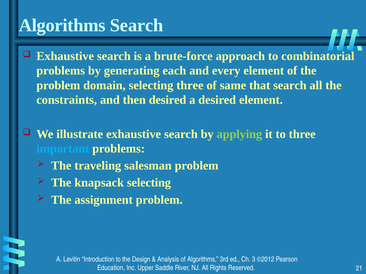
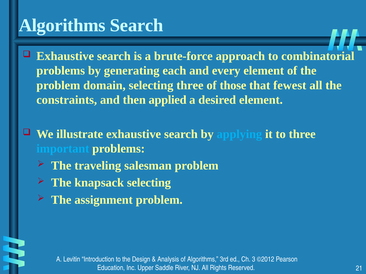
same: same -> those (233, 85)
that search: search -> fewest (290, 85)
then desired: desired -> applied (168, 100)
applying colour: light green -> light blue (239, 134)
